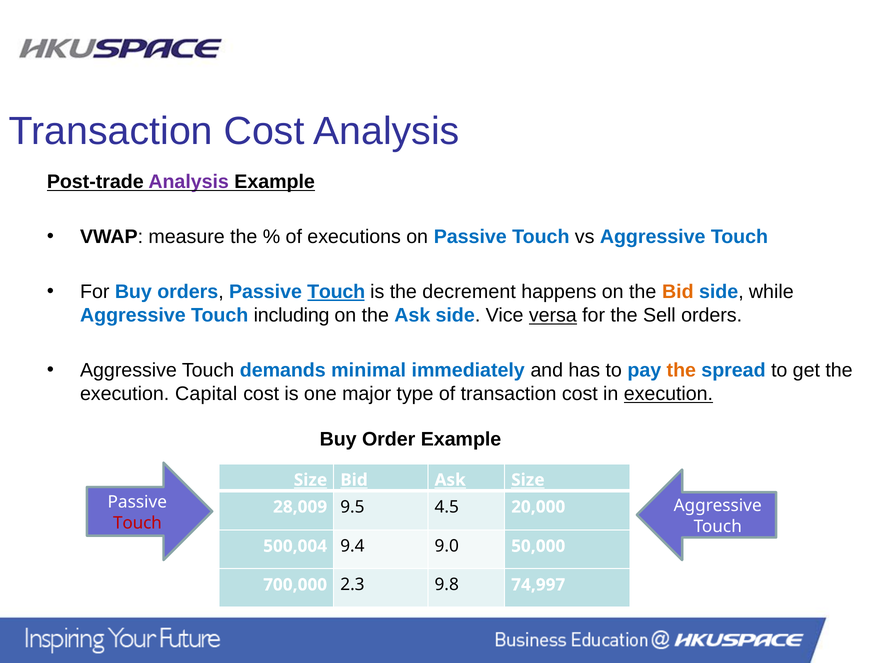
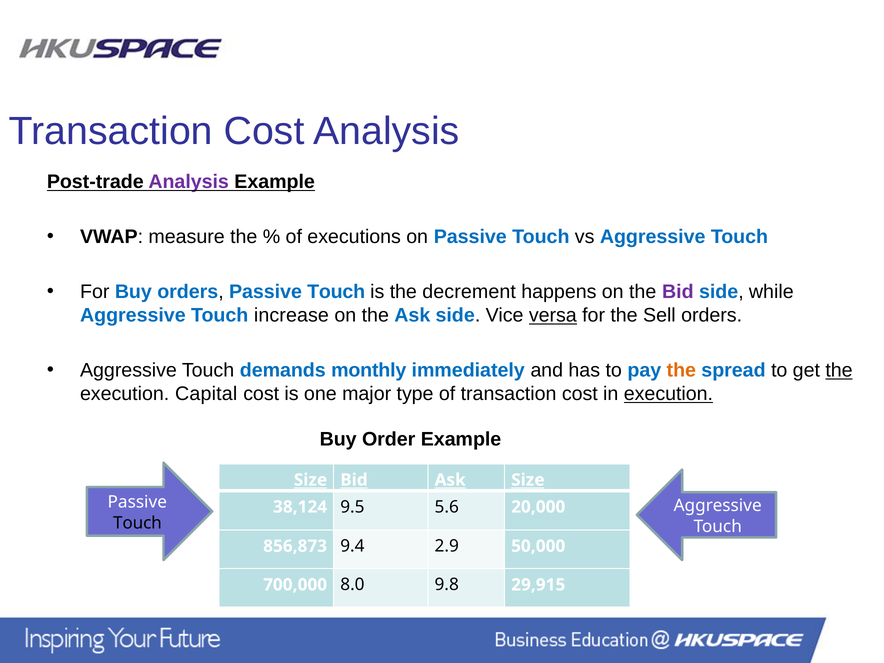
Touch underline: present -> none (336, 292)
Bid colour: orange -> purple (678, 292)
including: including -> increase (291, 315)
minimal: minimal -> monthly (369, 370)
the underline: none -> present (839, 370)
28,009: 28,009 -> 38,124 (300, 507)
4.5: 4.5 -> 5.6 (447, 507)
Touch colour: red -> black (137, 523)
500,004: 500,004 -> 856,873 (295, 546)
9.0: 9.0 -> 2.9 (447, 546)
2.3: 2.3 -> 8.0 (352, 585)
74,997: 74,997 -> 29,915 (538, 585)
